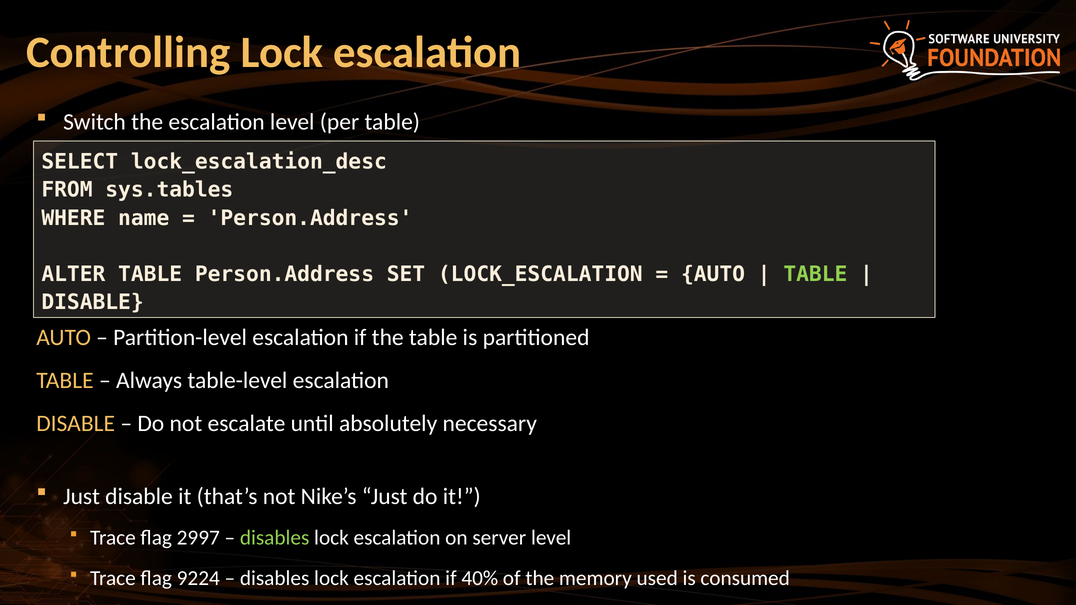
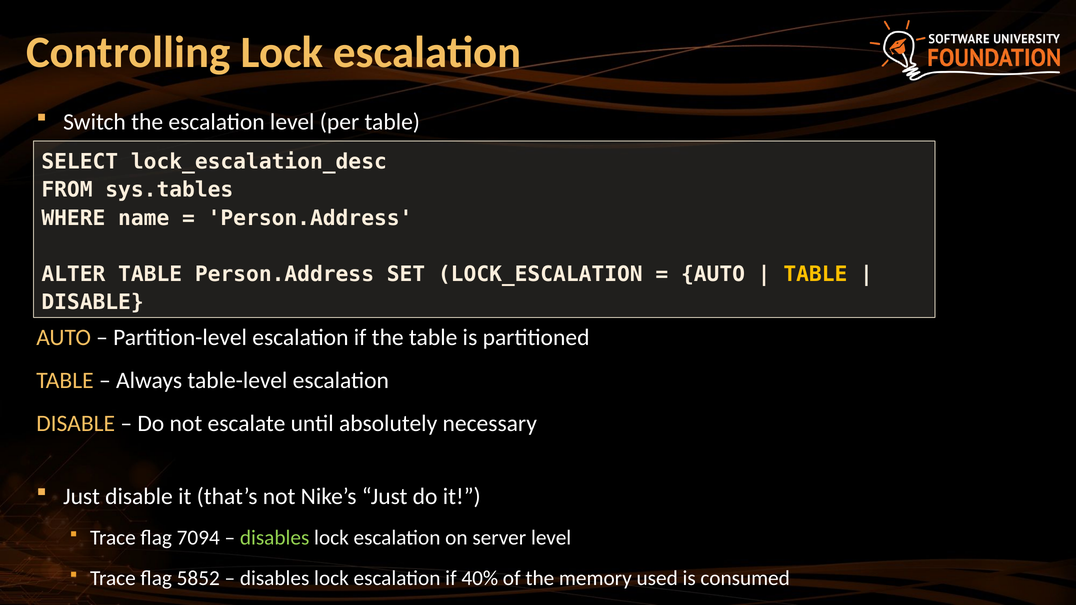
TABLE colour: light green -> yellow (815, 274)
2997: 2997 -> 7094 (198, 538)
9224: 9224 -> 5852 (198, 578)
